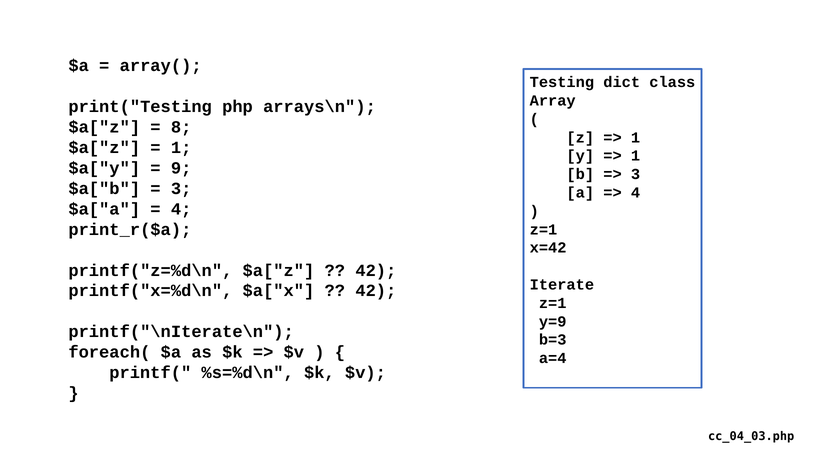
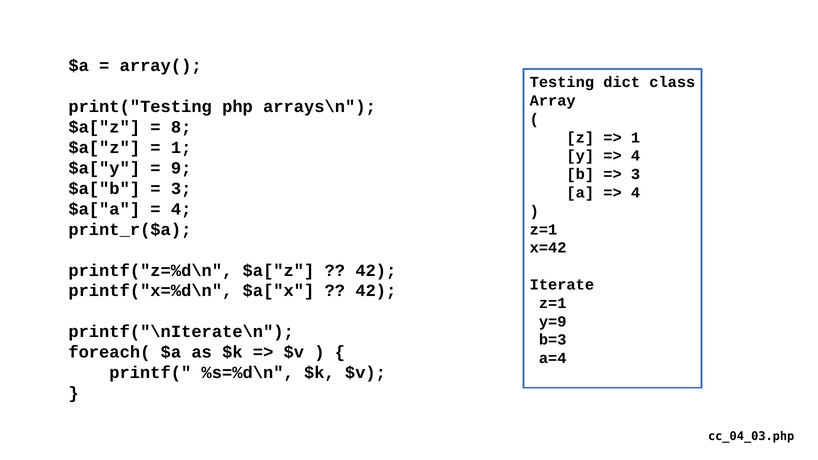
1: 1 -> 4 (636, 156)
